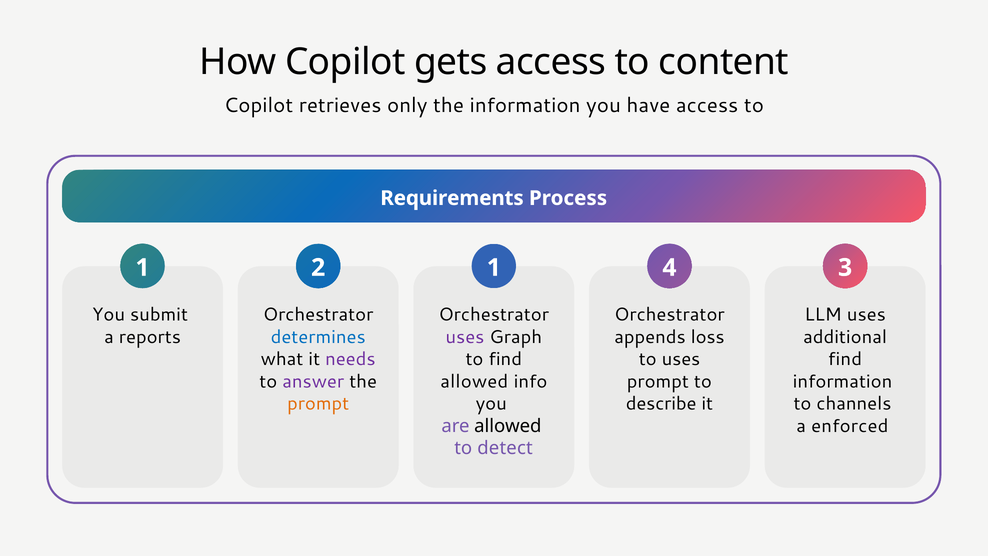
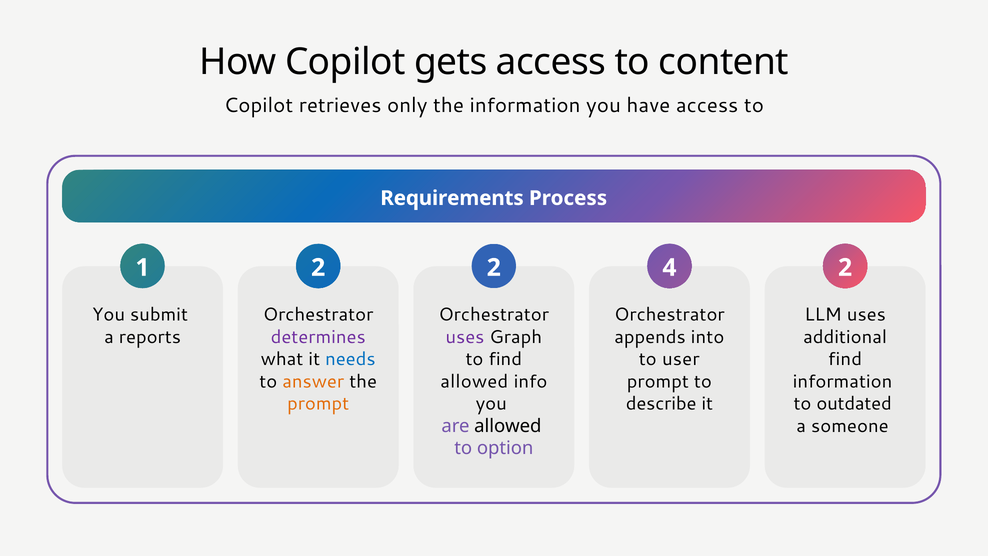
2 1: 1 -> 2 (494, 268)
4 3: 3 -> 2 (845, 268)
determines colour: blue -> purple (318, 337)
loss: loss -> into (708, 337)
needs colour: purple -> blue (350, 359)
to uses: uses -> user (681, 359)
answer colour: purple -> orange (313, 381)
channels: channels -> outdated (854, 404)
enforced: enforced -> someone (850, 426)
detect: detect -> option (505, 448)
